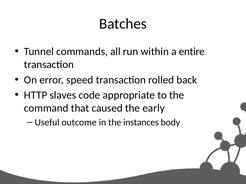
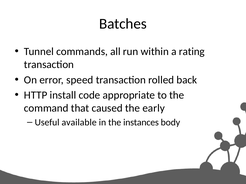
entire: entire -> rating (192, 52)
slaves: slaves -> install (63, 95)
outcome: outcome -> available (79, 123)
